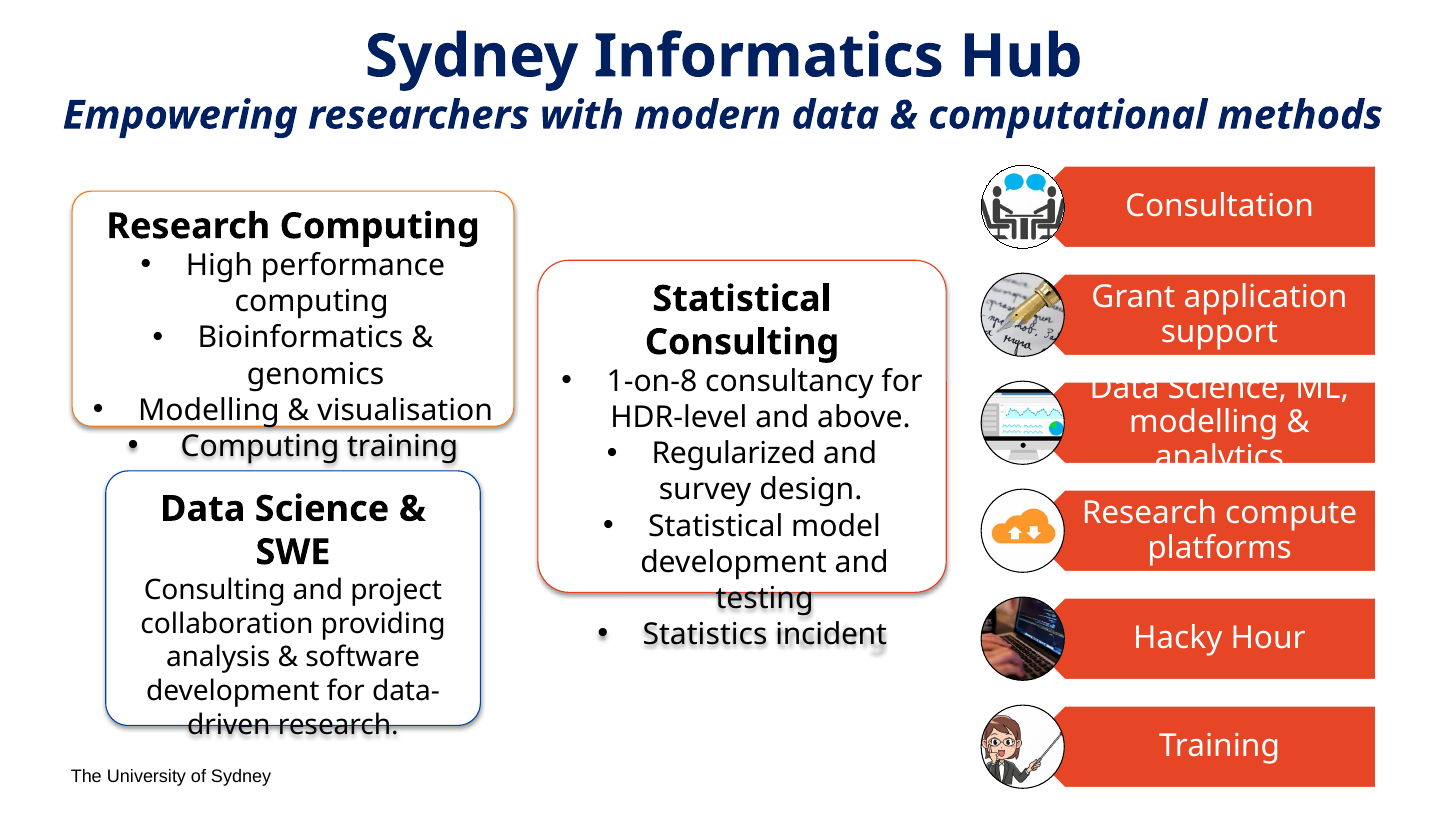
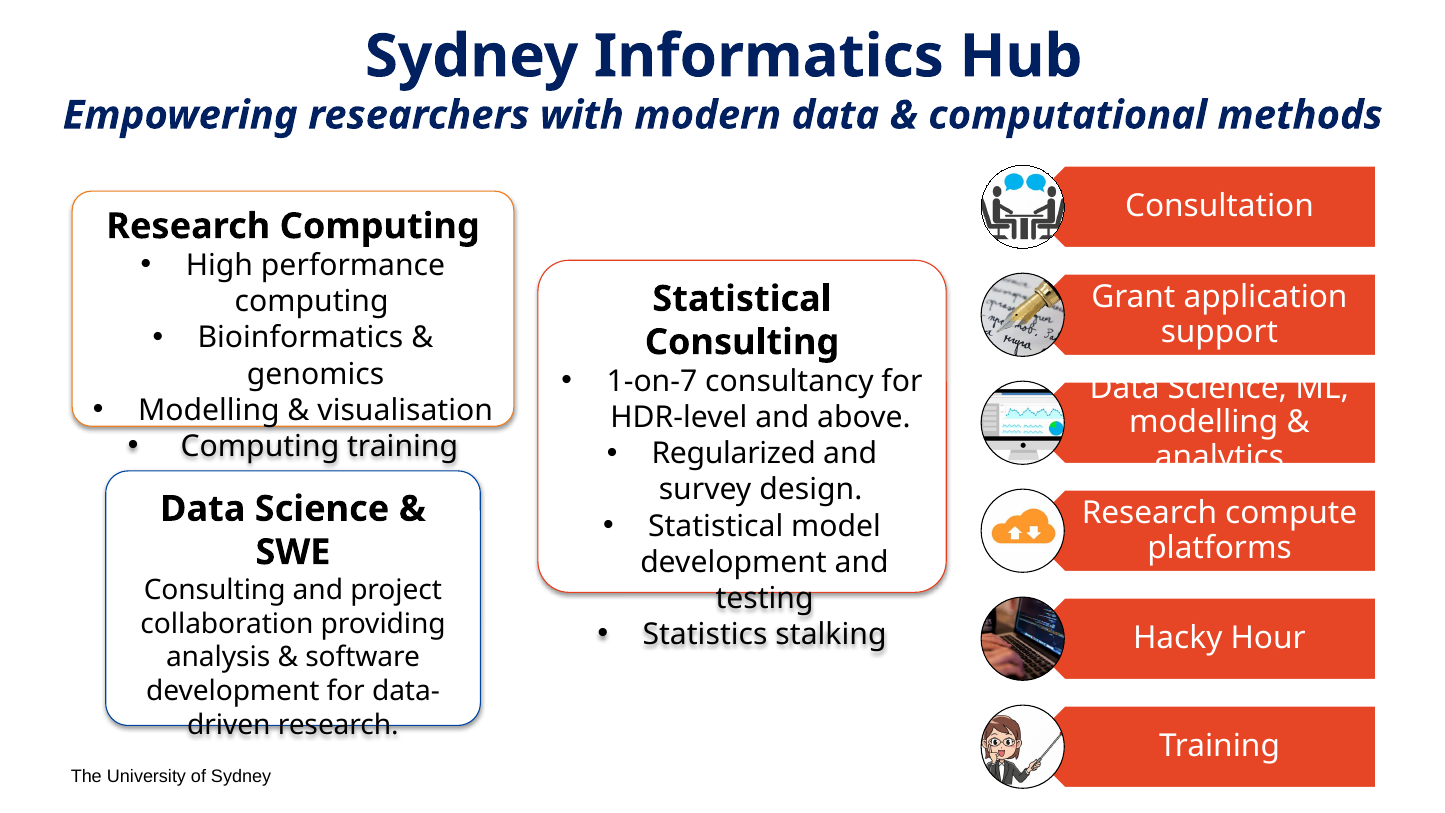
1-on-8: 1-on-8 -> 1-on-7 (652, 381)
incident: incident -> stalking (831, 634)
